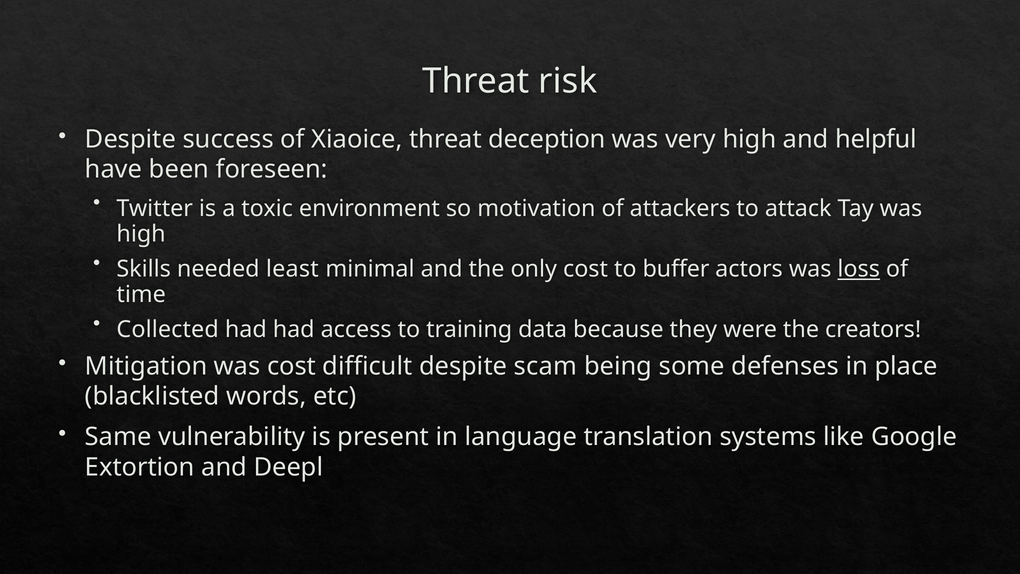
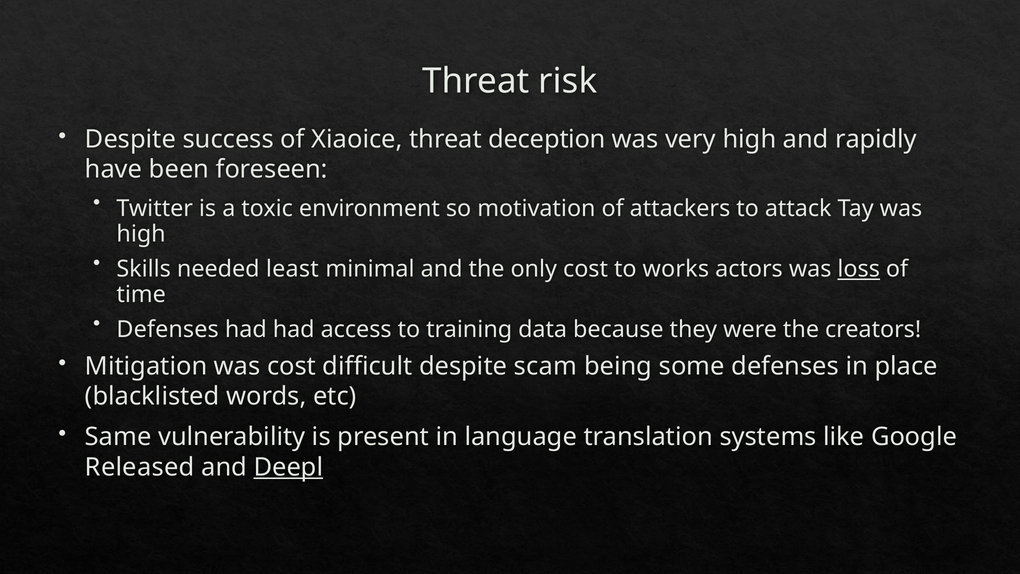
helpful: helpful -> rapidly (876, 139)
buffer: buffer -> works (676, 269)
Collected: Collected -> Defenses (168, 329)
Extortion: Extortion -> Released (140, 467)
Deepl underline: none -> present (288, 467)
